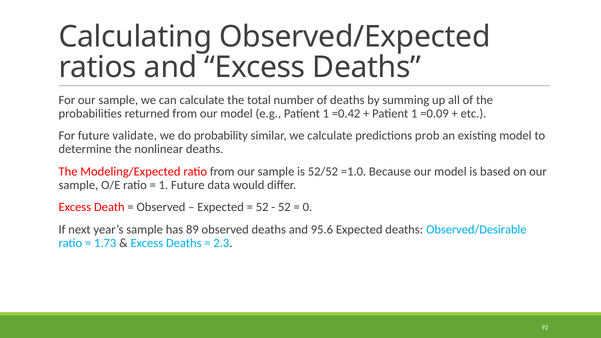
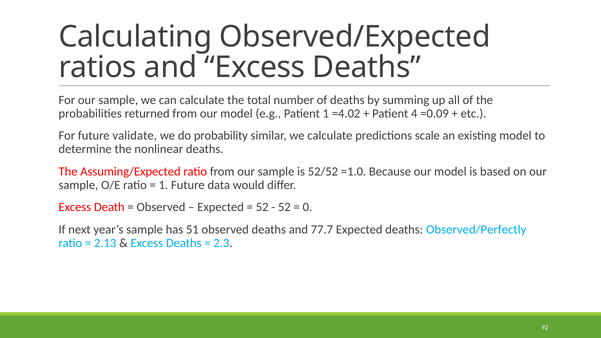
=0.42: =0.42 -> =4.02 (346, 113)
1: 1 -> 4 (414, 113)
prob: prob -> scale (427, 136)
Modeling/Expected: Modeling/Expected -> Assuming/Expected (130, 172)
89: 89 -> 51 (192, 230)
95.6: 95.6 -> 77.7 (322, 230)
Observed/Desirable: Observed/Desirable -> Observed/Perfectly (476, 230)
1.73: 1.73 -> 2.13 (105, 243)
